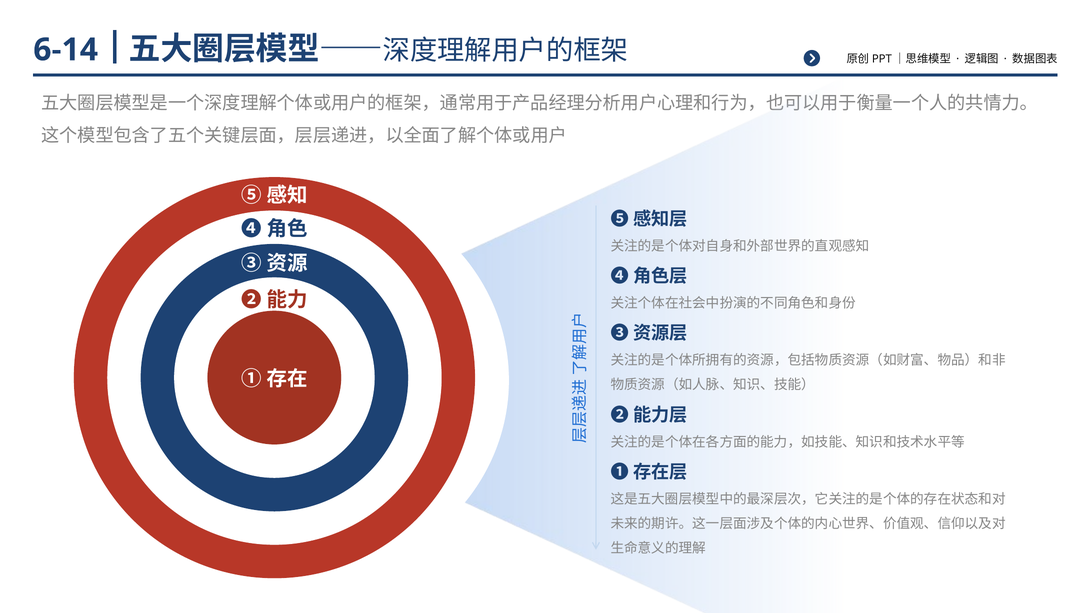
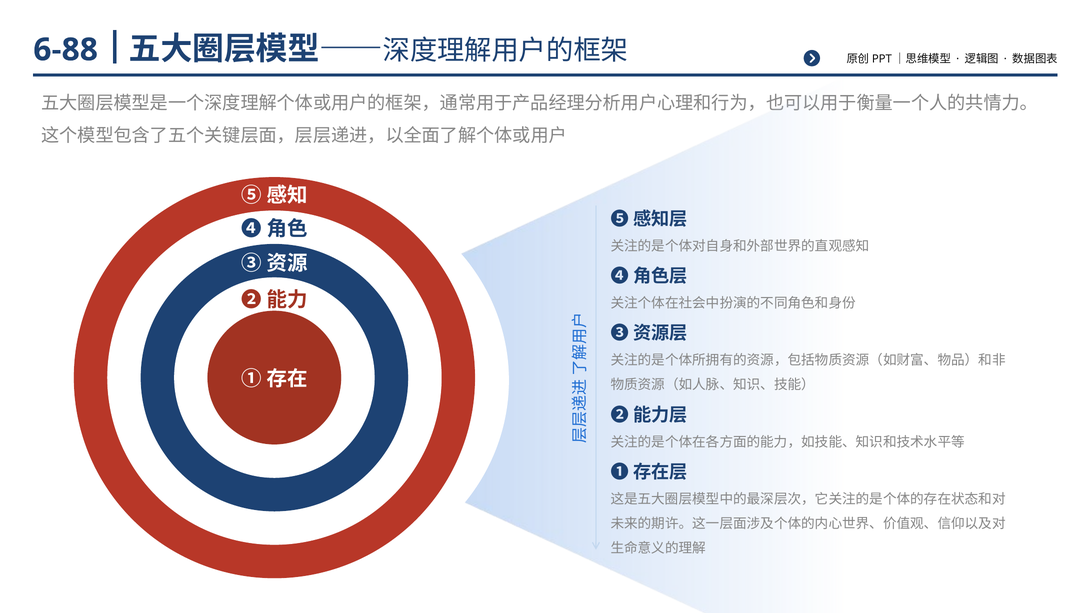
6-14: 6-14 -> 6-88 (66, 50)
